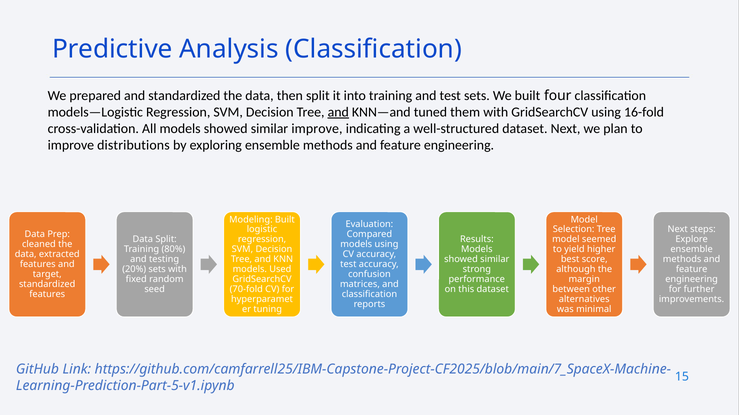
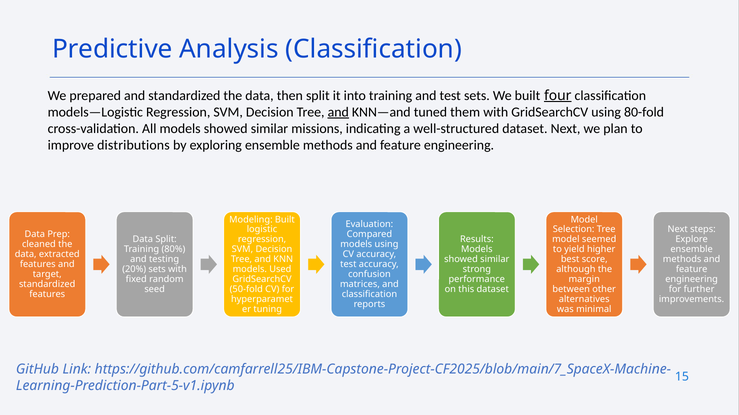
four underline: none -> present (558, 96)
16-fold: 16-fold -> 80-fold (644, 112)
similar improve: improve -> missions (317, 129)
70-fold: 70-fold -> 50-fold (246, 290)
